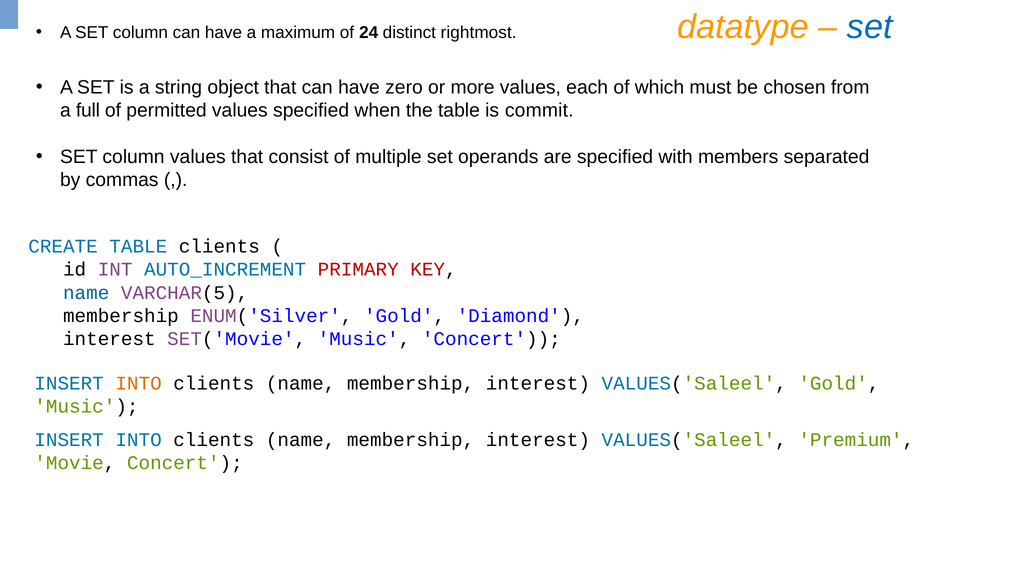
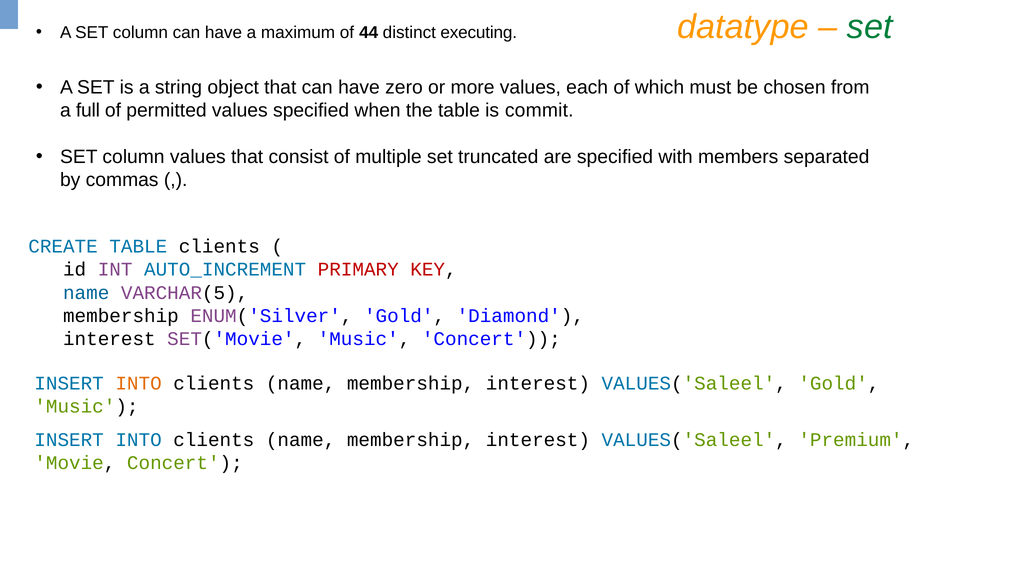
set colour: blue -> green (870, 27)
24: 24 -> 44 (369, 32)
rightmost: rightmost -> executing (479, 32)
operands: operands -> truncated (498, 157)
